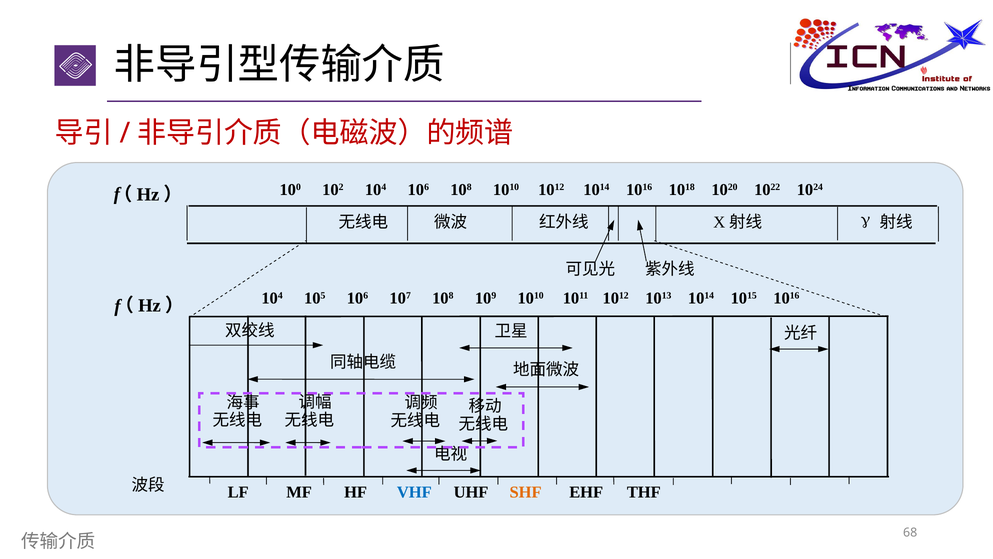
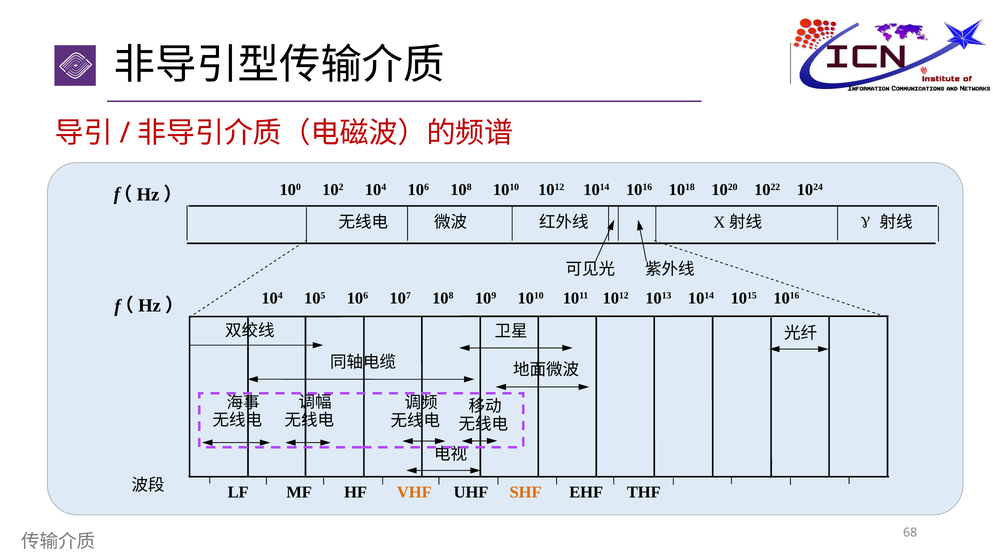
VHF colour: blue -> orange (414, 492)
